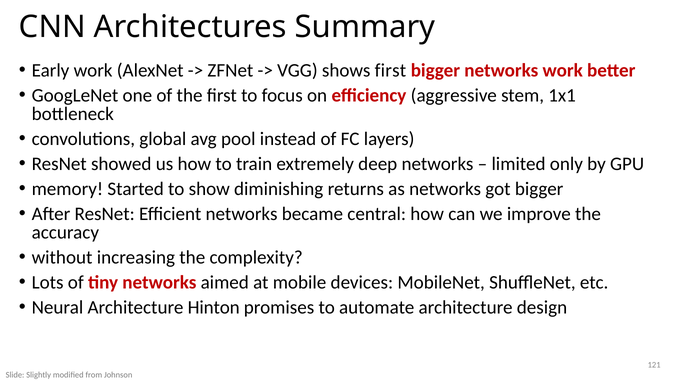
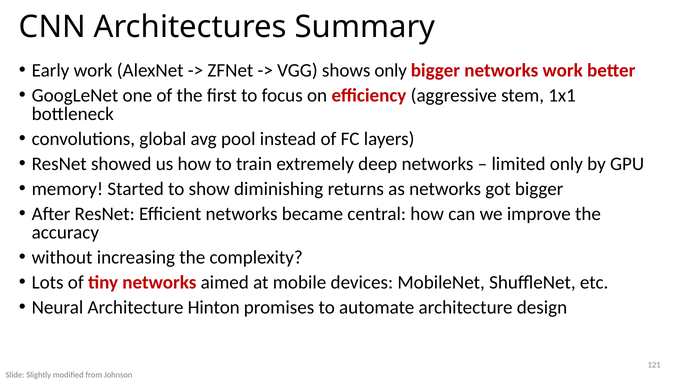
shows first: first -> only (391, 70)
